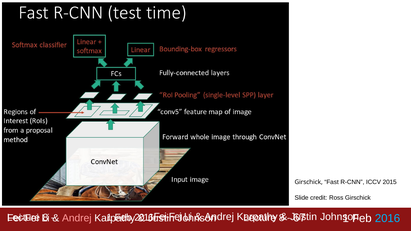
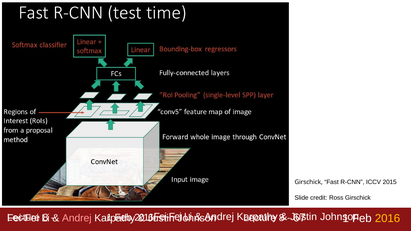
2016 colour: light blue -> yellow (388, 219)
